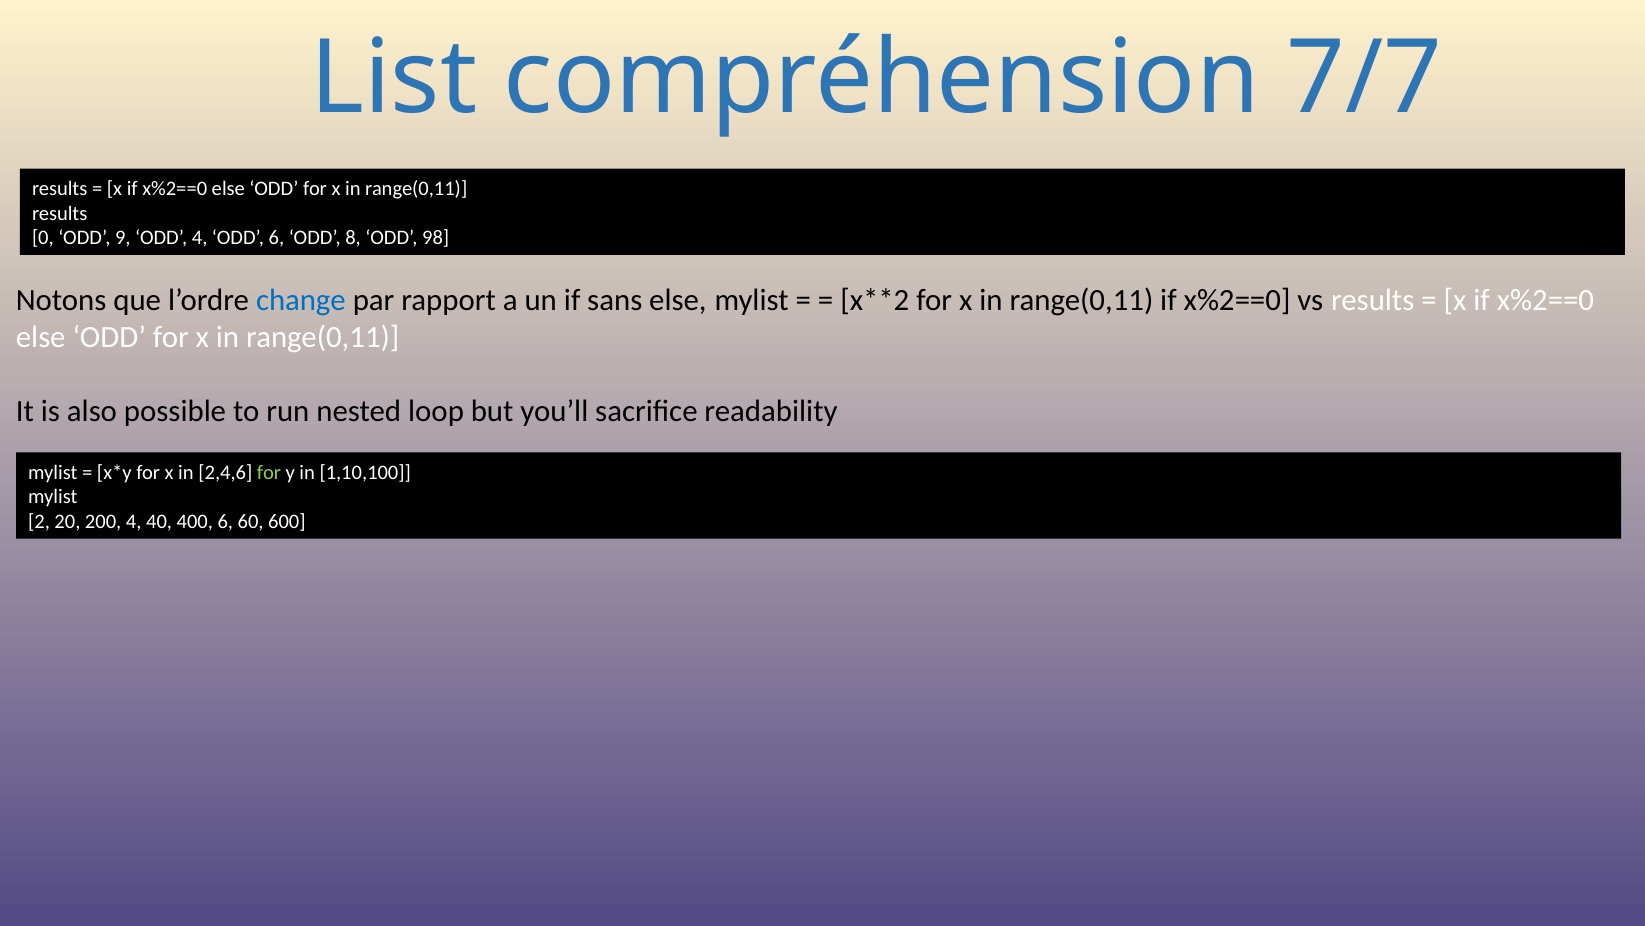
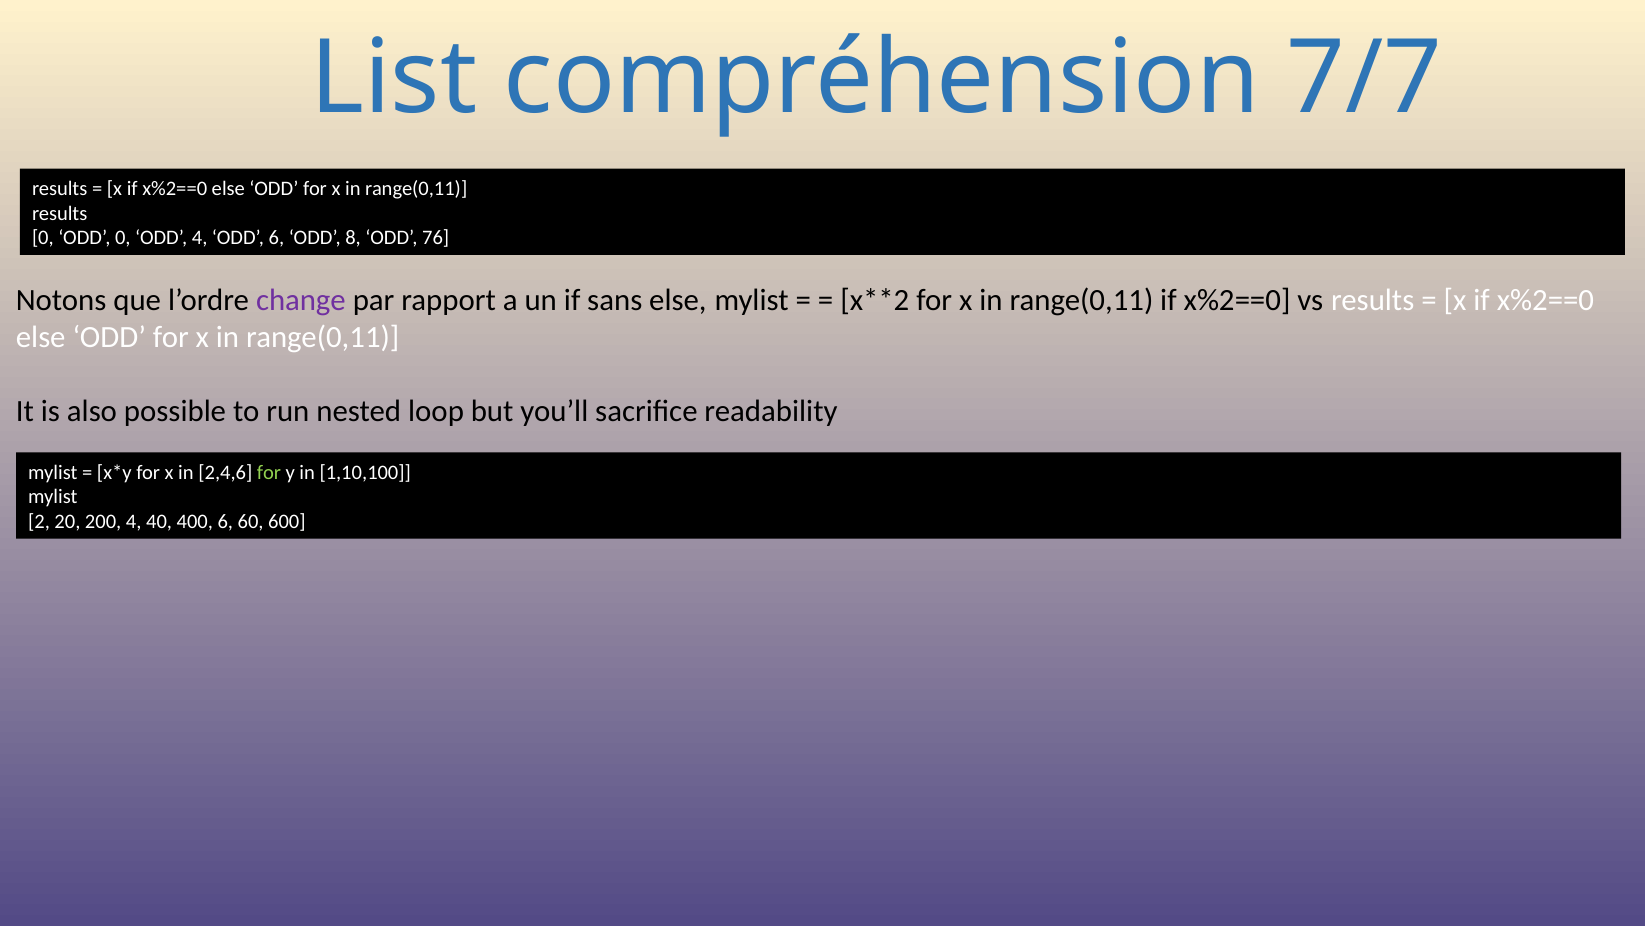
ODD 9: 9 -> 0 (123, 238)
98: 98 -> 76 (436, 238)
change colour: blue -> purple (301, 300)
